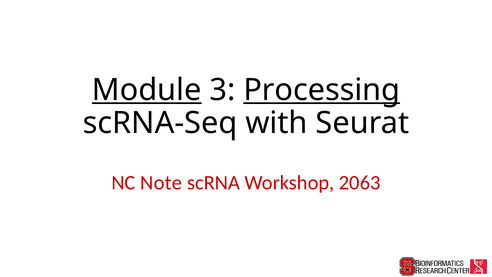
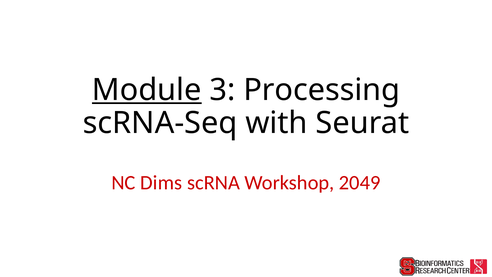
Processing underline: present -> none (322, 90)
Note: Note -> Dims (161, 183)
2063: 2063 -> 2049 (360, 183)
